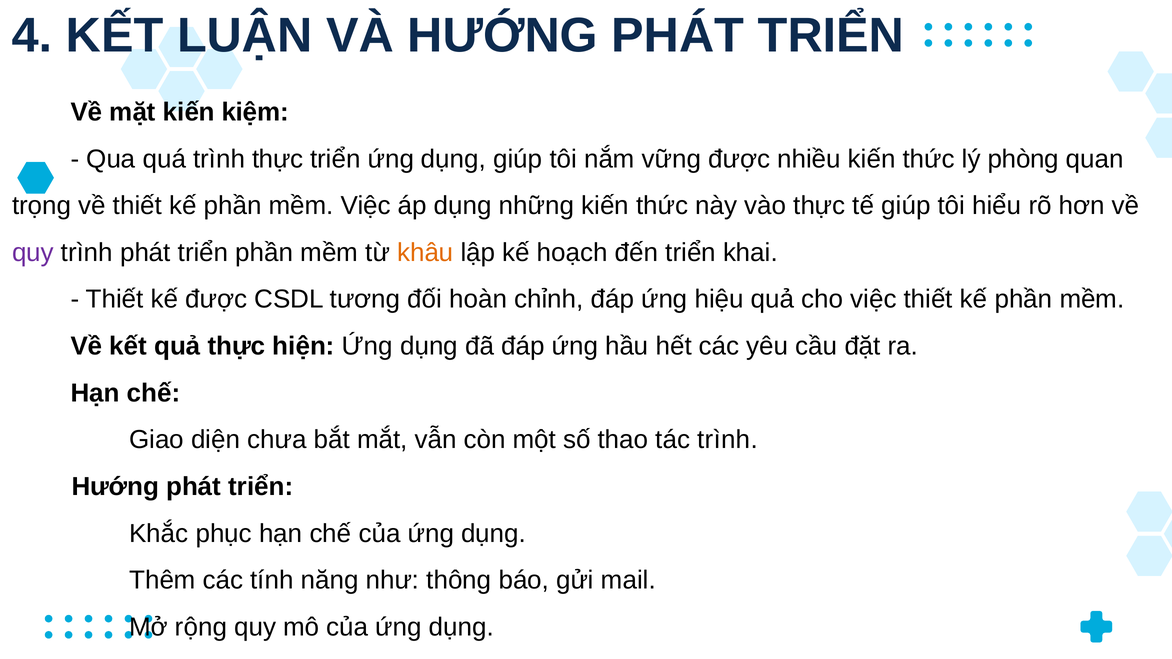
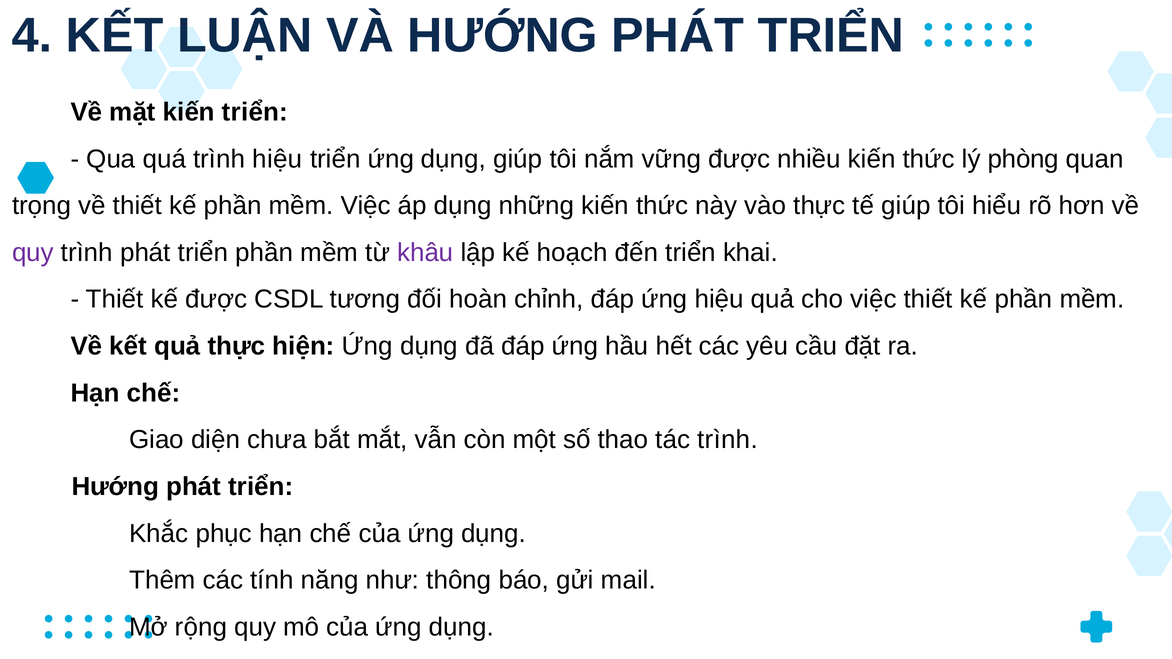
kiến kiệm: kiệm -> triển (255, 112)
trình thực: thực -> hiệu (277, 159)
khâu colour: orange -> purple (425, 253)
